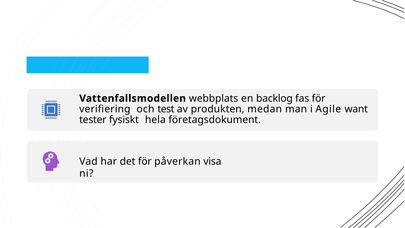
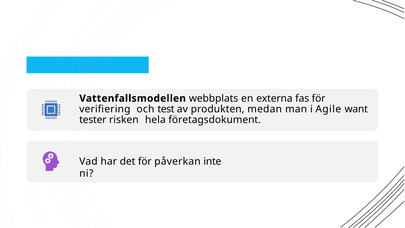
backlog: backlog -> externa (274, 98)
fysiskt: fysiskt -> risken (124, 120)
visa: visa -> inte (212, 161)
